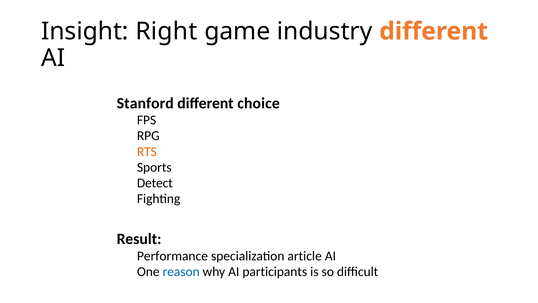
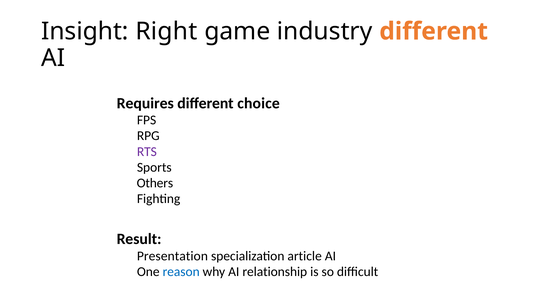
Stanford: Stanford -> Requires (145, 103)
RTS colour: orange -> purple (147, 151)
Detect: Detect -> Others (155, 183)
Performance: Performance -> Presentation (172, 256)
participants: participants -> relationship (275, 271)
